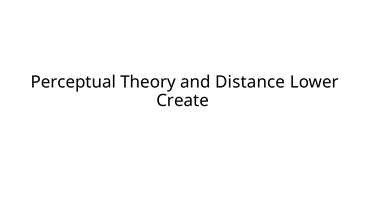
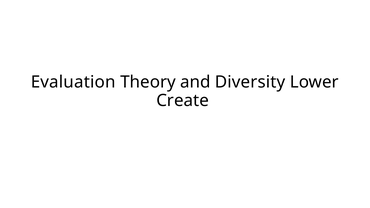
Perceptual: Perceptual -> Evaluation (73, 82)
Distance: Distance -> Diversity (250, 82)
